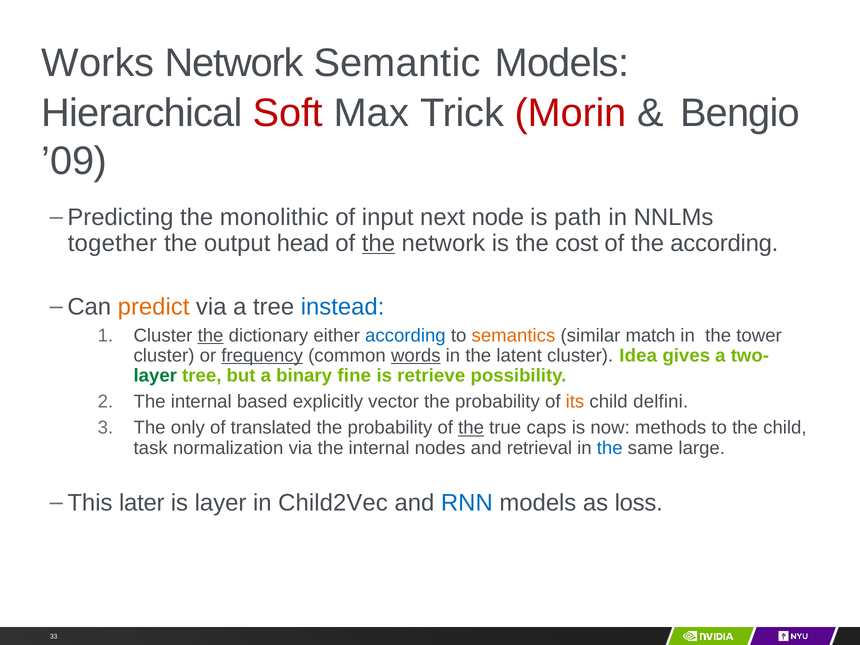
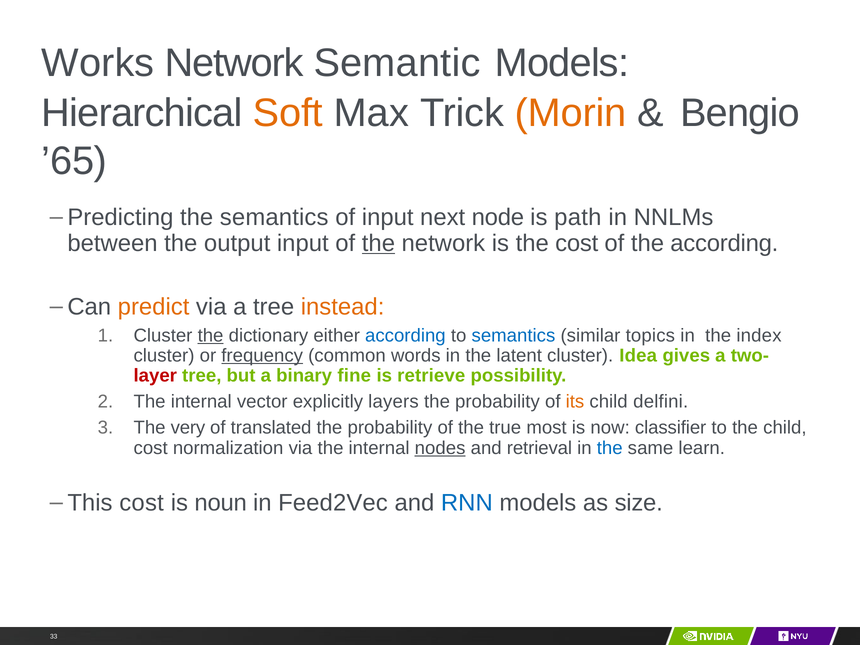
Soft colour: red -> orange (288, 113)
Morin colour: red -> orange (571, 113)
’09: ’09 -> ’65 (74, 161)
the monolithic: monolithic -> semantics (274, 217)
together: together -> between (113, 243)
output head: head -> input (303, 243)
instead colour: blue -> orange (343, 307)
semantics colour: orange -> blue (513, 336)
match: match -> topics (650, 336)
tower: tower -> index (759, 336)
words underline: present -> none (416, 356)
layer colour: green -> red (155, 376)
based: based -> vector (262, 402)
vector: vector -> layers (393, 402)
only: only -> very (188, 428)
the underline: present -> none (471, 428)
caps: caps -> most (547, 428)
methods: methods -> classifier (671, 428)
task: task -> cost (151, 448)
nodes underline: none -> present (440, 448)
large: large -> learn (702, 448)
This later: later -> cost (142, 503)
is layer: layer -> noun (221, 503)
Child2Vec: Child2Vec -> Feed2Vec (333, 503)
loss: loss -> size (639, 503)
